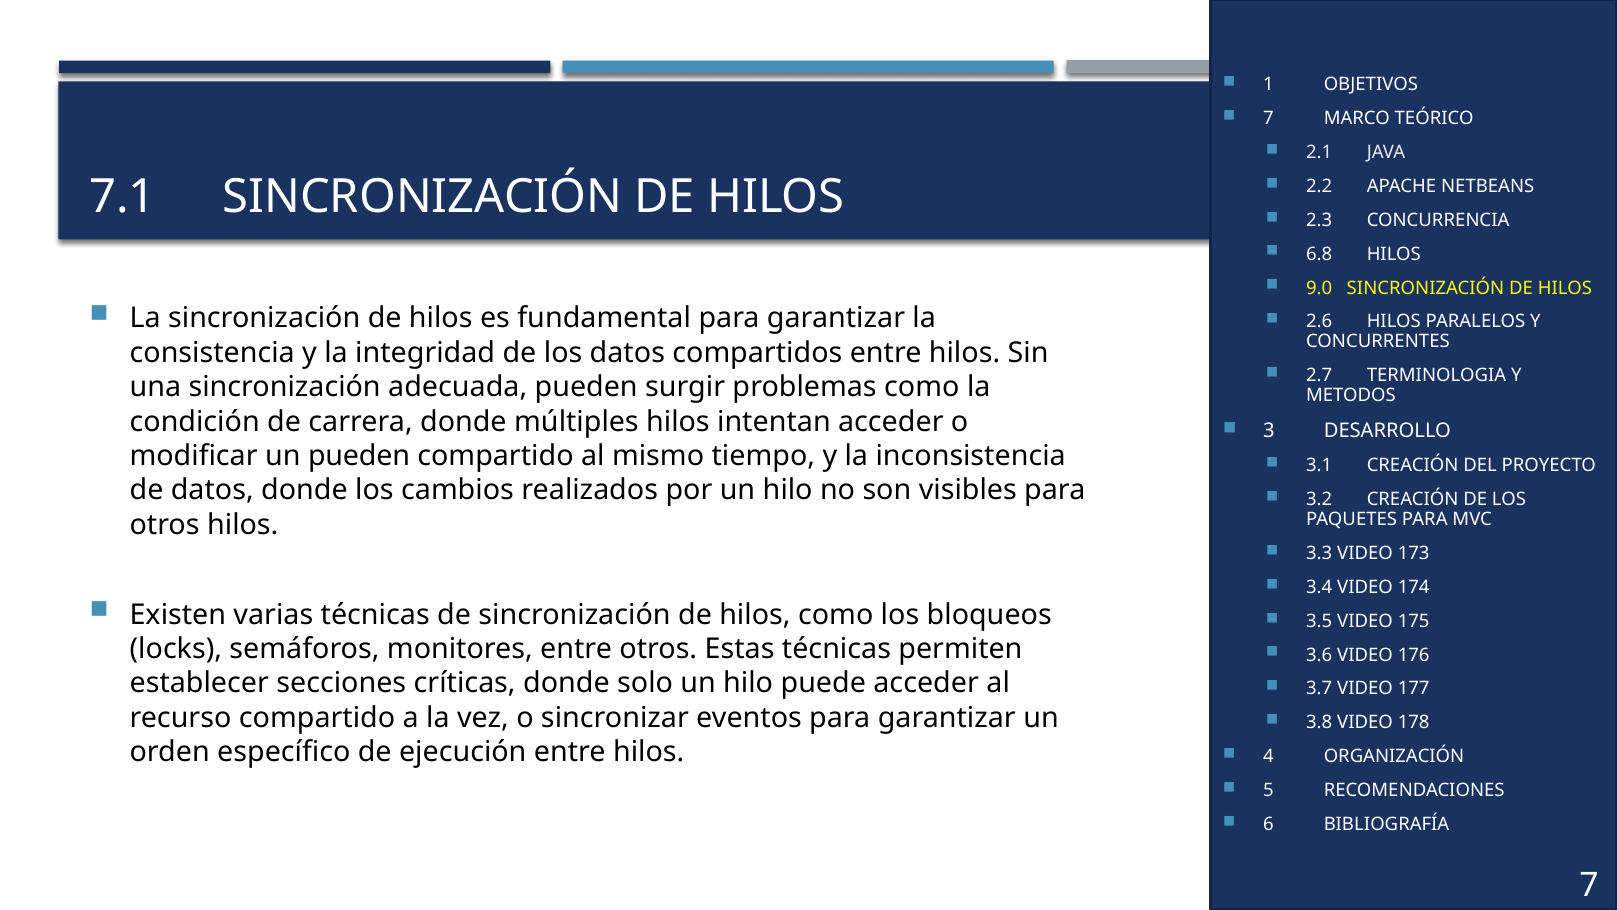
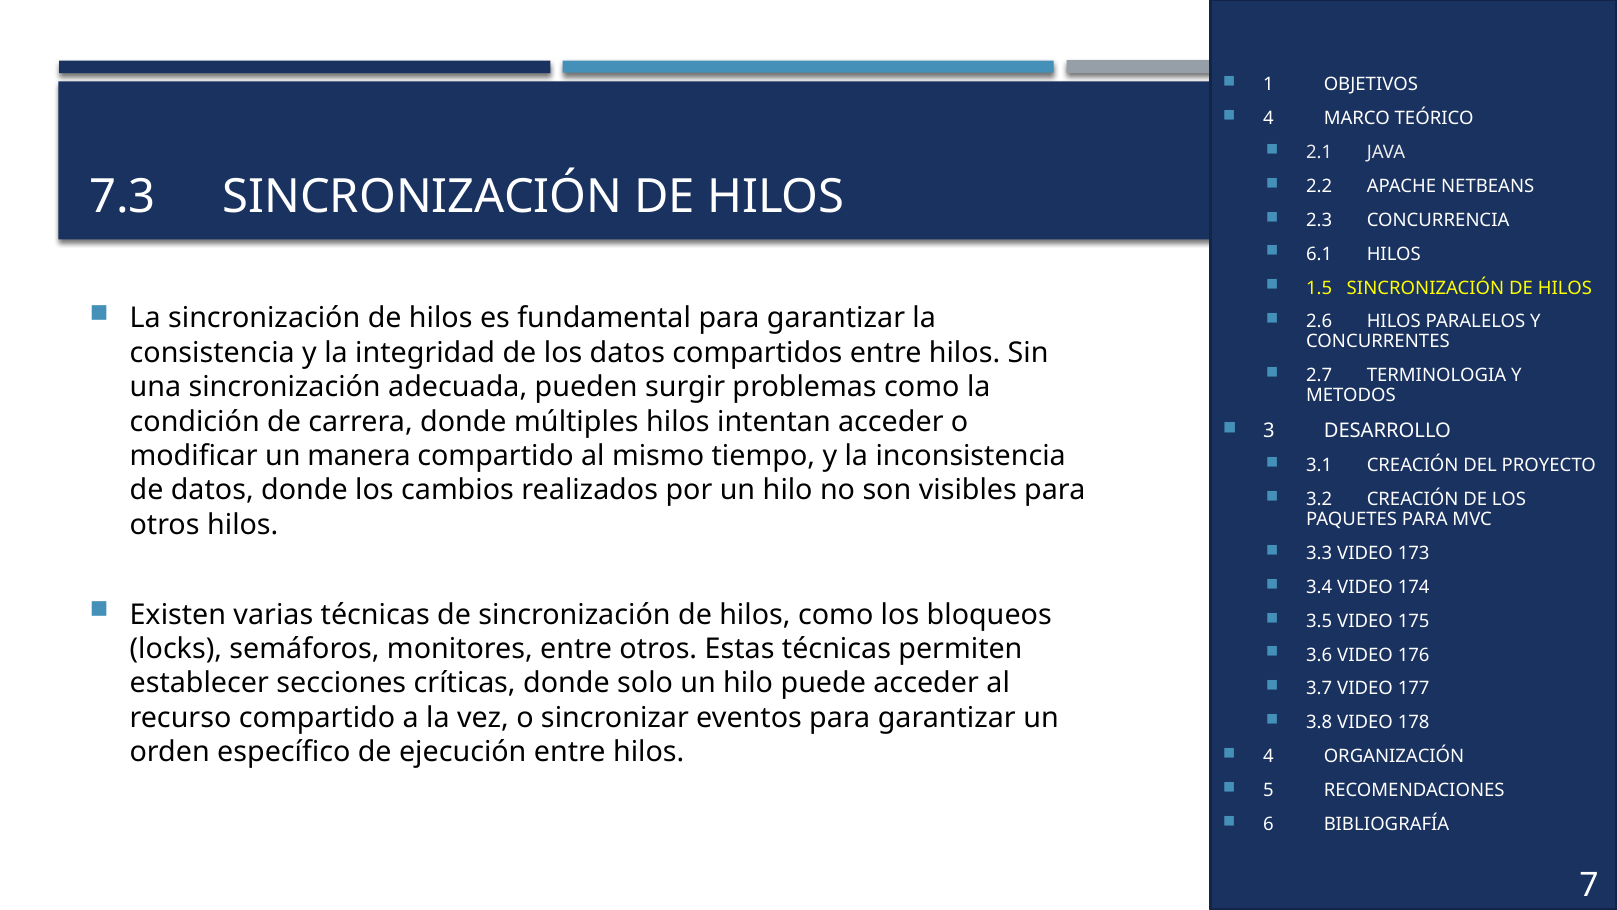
7: 7 -> 4 (1268, 119)
7.1: 7.1 -> 7.3 (122, 196)
6.8: 6.8 -> 6.1 (1319, 254)
9.0: 9.0 -> 1.5 (1319, 288)
un pueden: pueden -> manera (359, 456)
